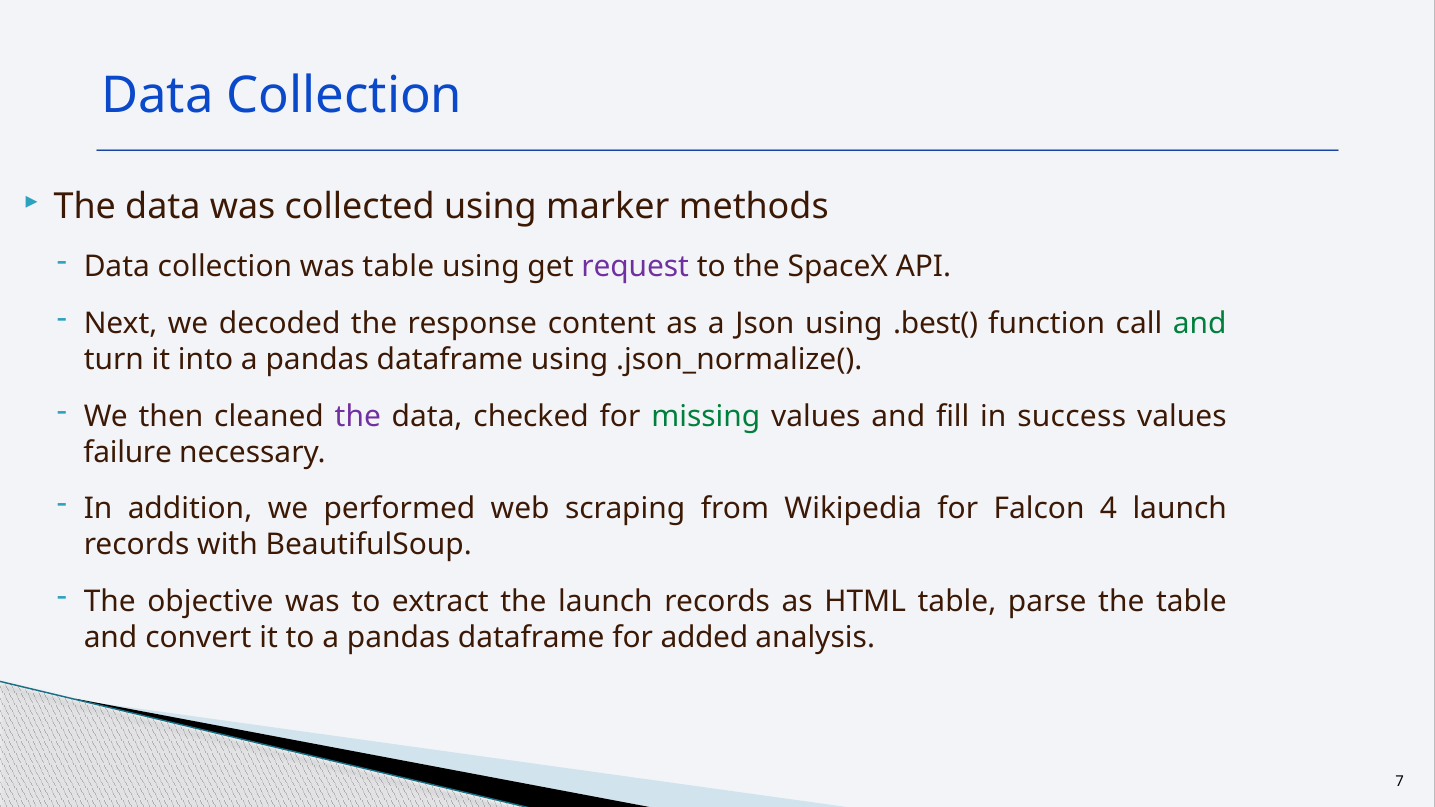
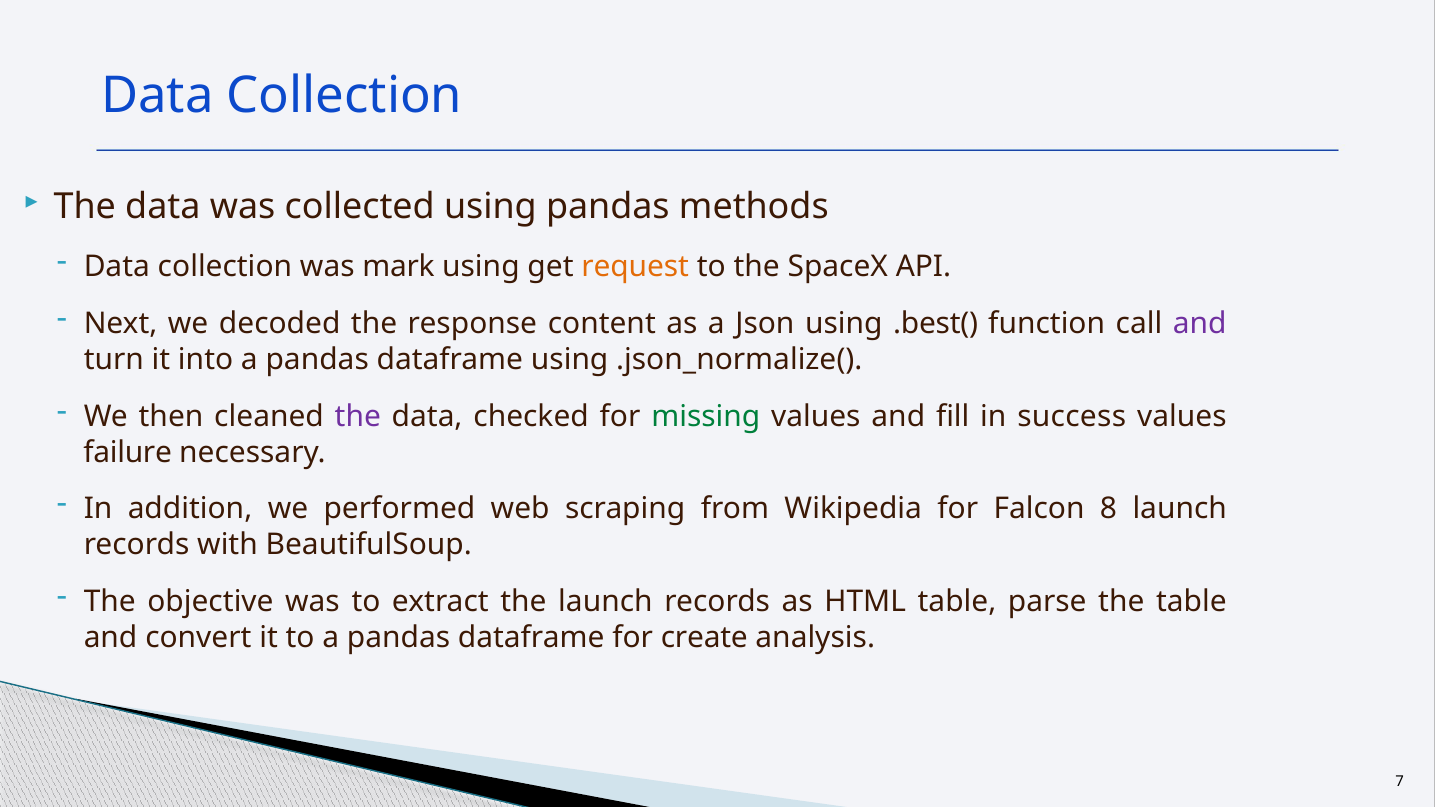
using marker: marker -> pandas (608, 207)
was table: table -> mark (399, 267)
request colour: purple -> orange (635, 267)
and colour: green -> purple (1200, 324)
4: 4 -> 8 (1109, 509)
added: added -> create (704, 638)
